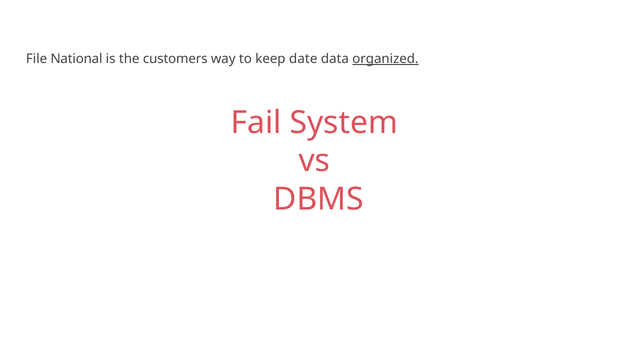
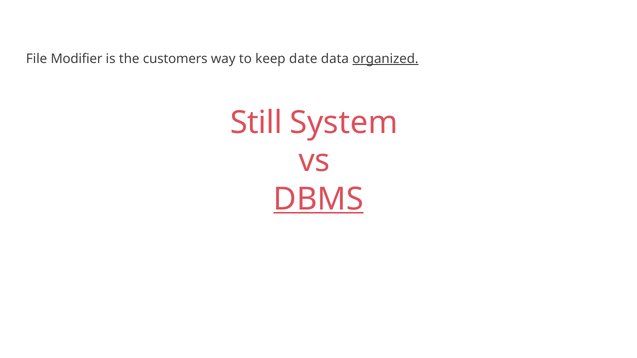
National: National -> Modifier (77, 59)
Fail: Fail -> Still (256, 123)
DBMS underline: none -> present (318, 199)
